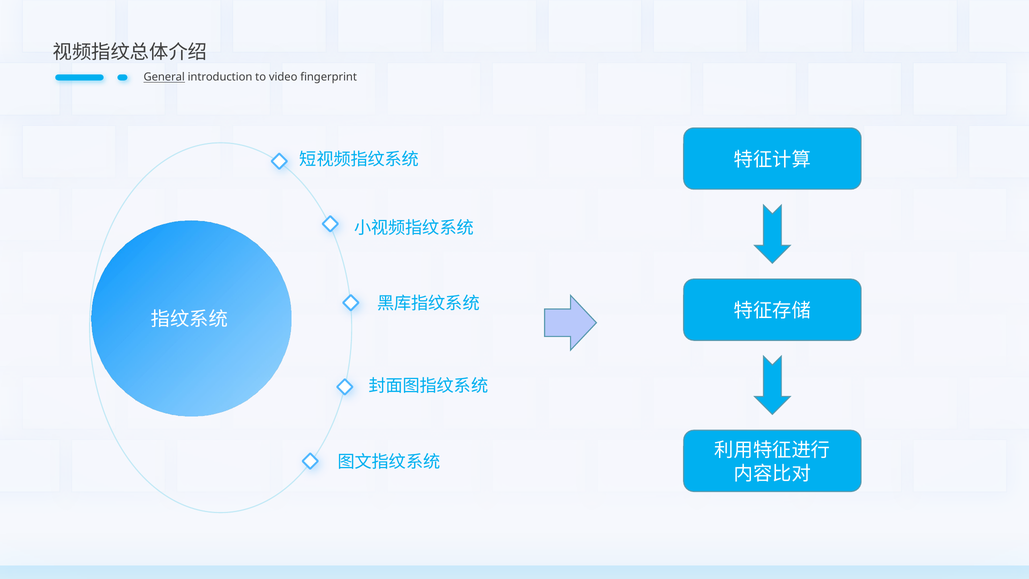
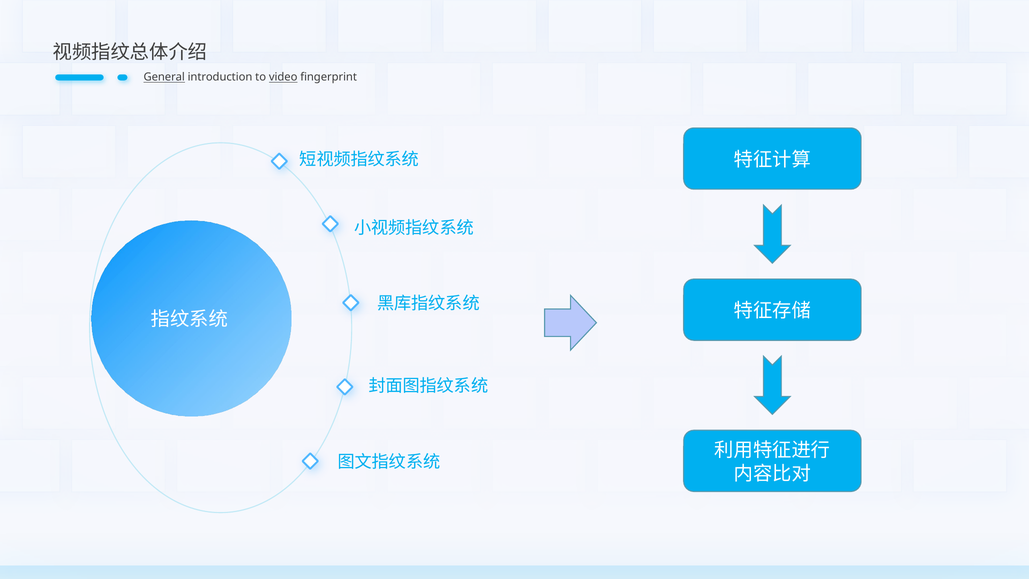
video underline: none -> present (283, 77)
